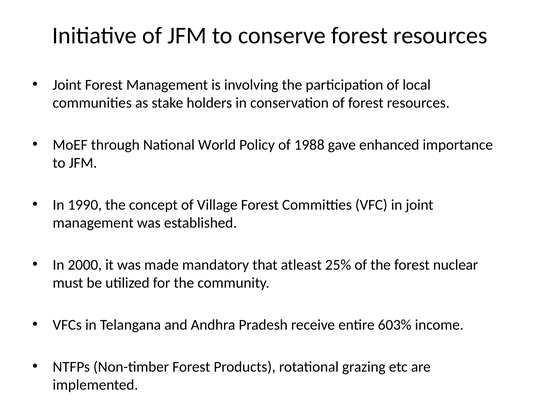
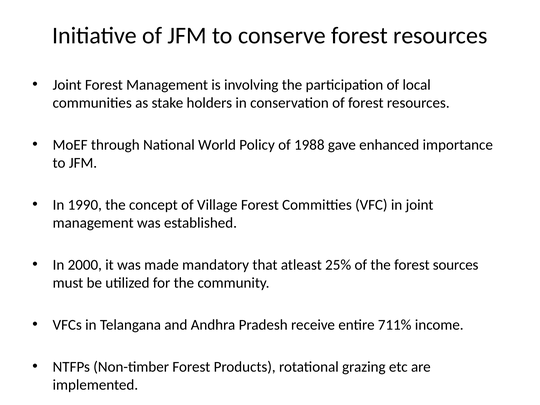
nuclear: nuclear -> sources (456, 265)
603%: 603% -> 711% (395, 325)
